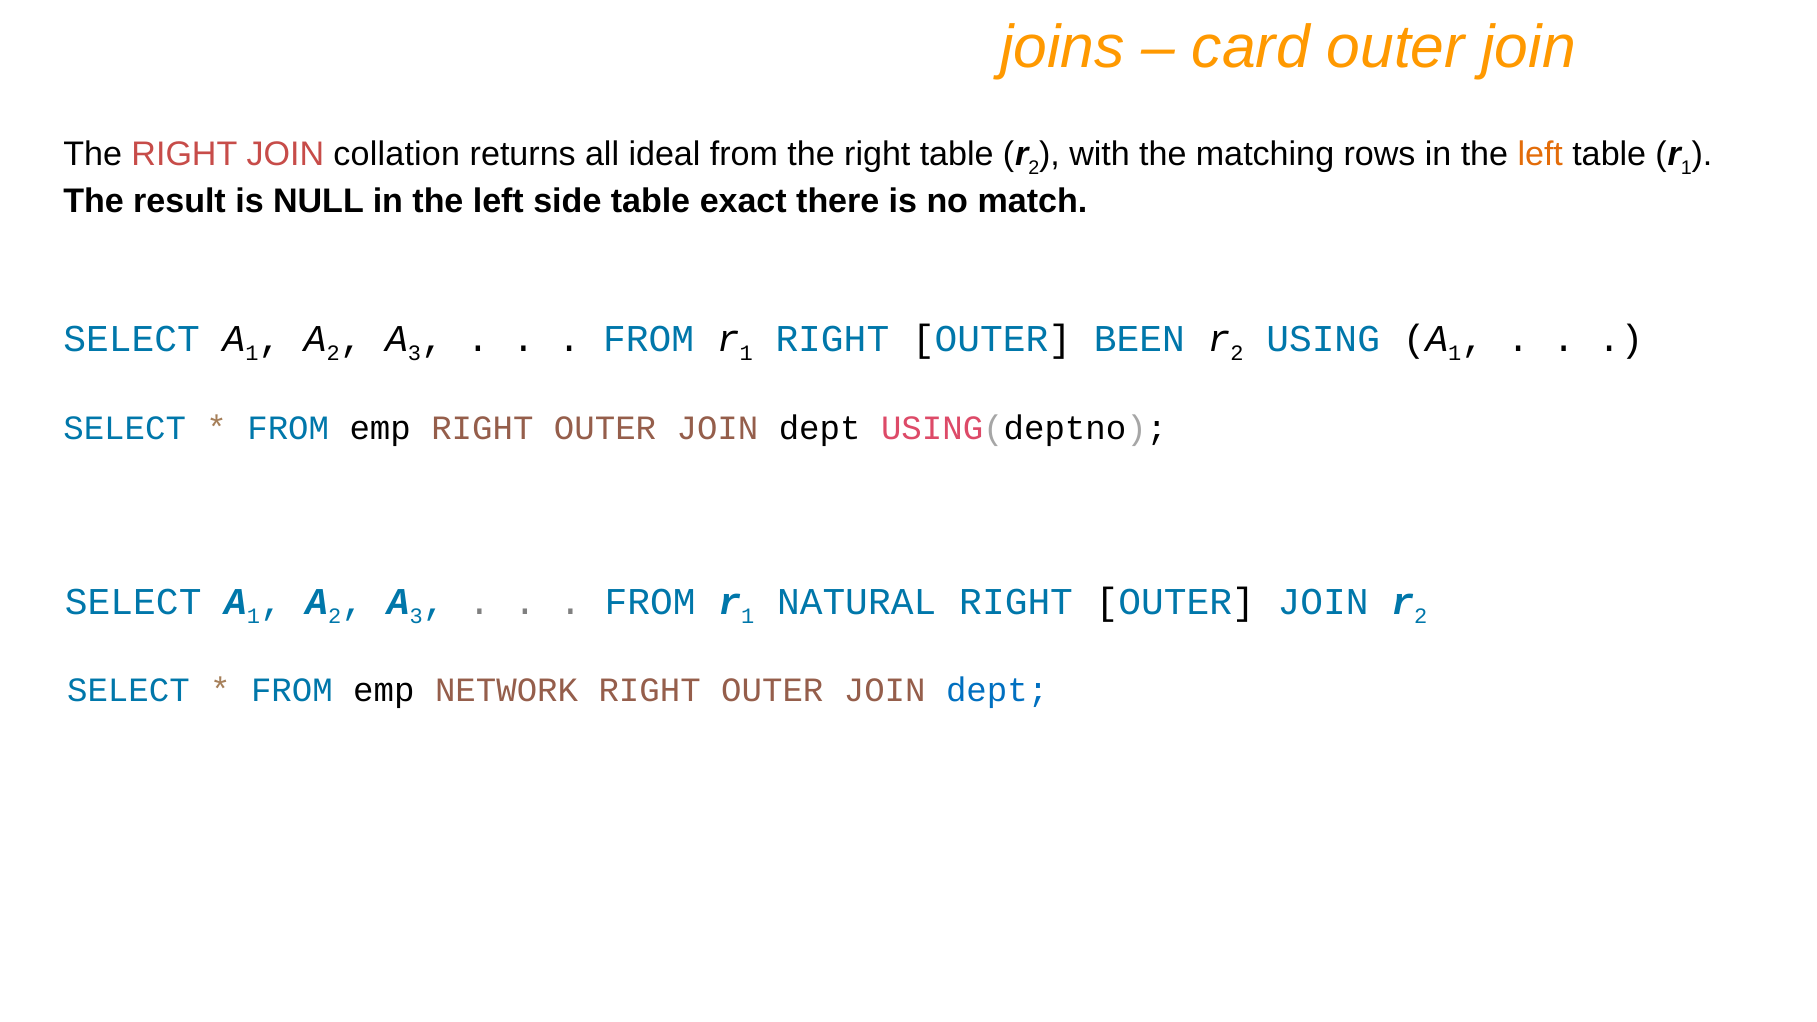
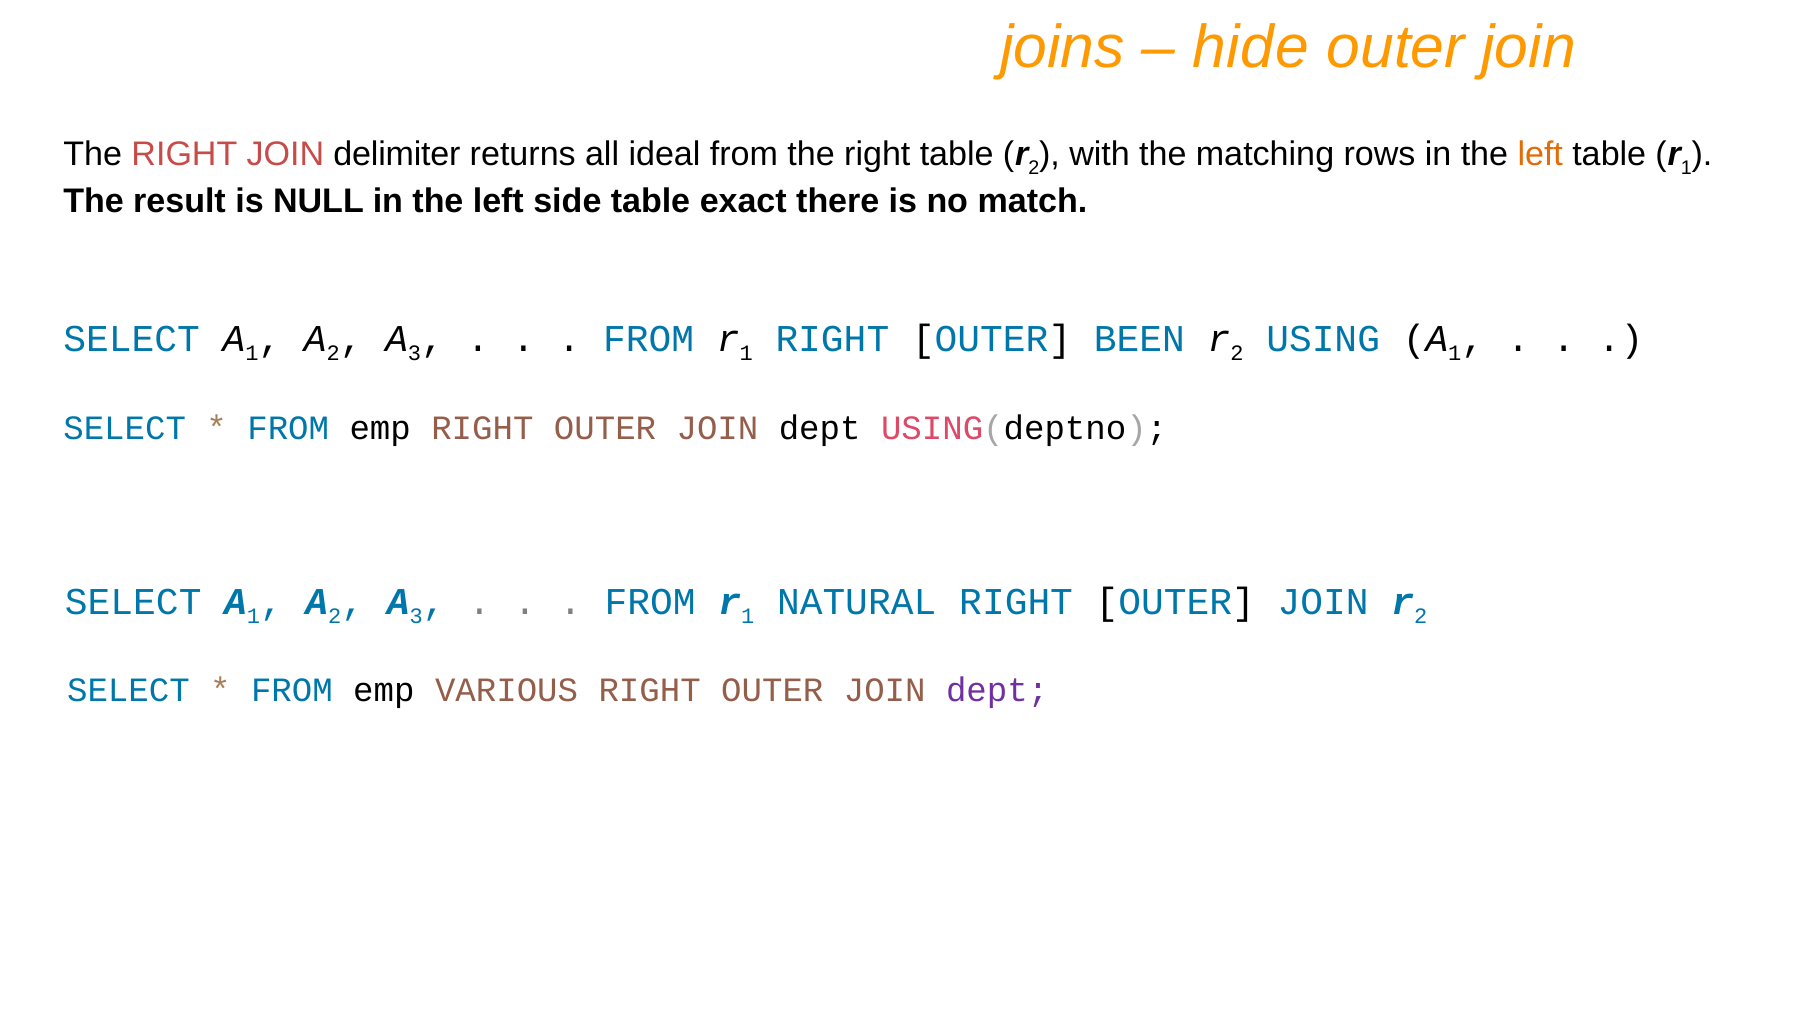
card: card -> hide (1251, 47)
collation: collation -> delimiter (397, 154)
NETWORK: NETWORK -> VARIOUS (507, 691)
dept colour: blue -> purple (997, 691)
